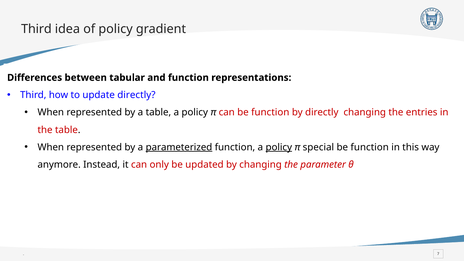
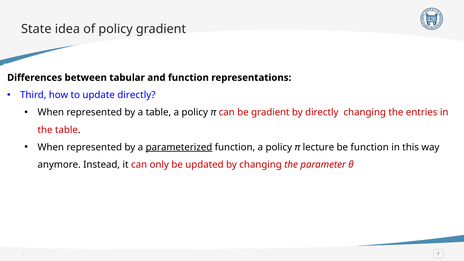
Third: Third -> State (36, 29)
can be function: function -> gradient (270, 112)
policy underline: present -> none (279, 147)
special: special -> lecture (318, 147)
